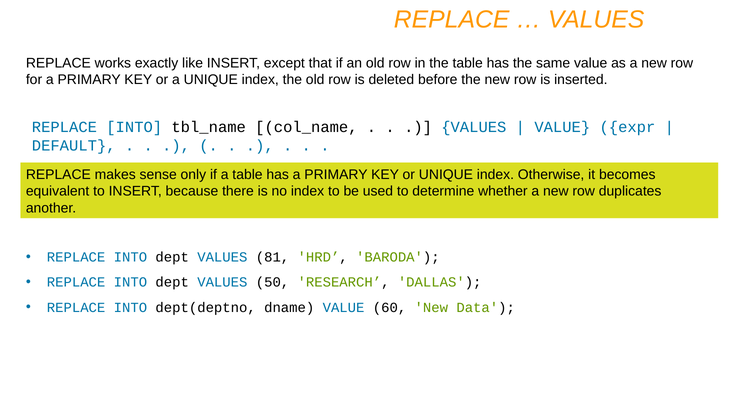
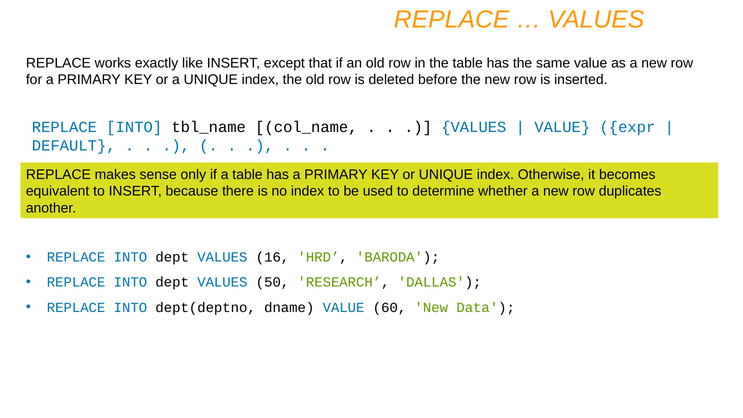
81: 81 -> 16 (273, 257)
